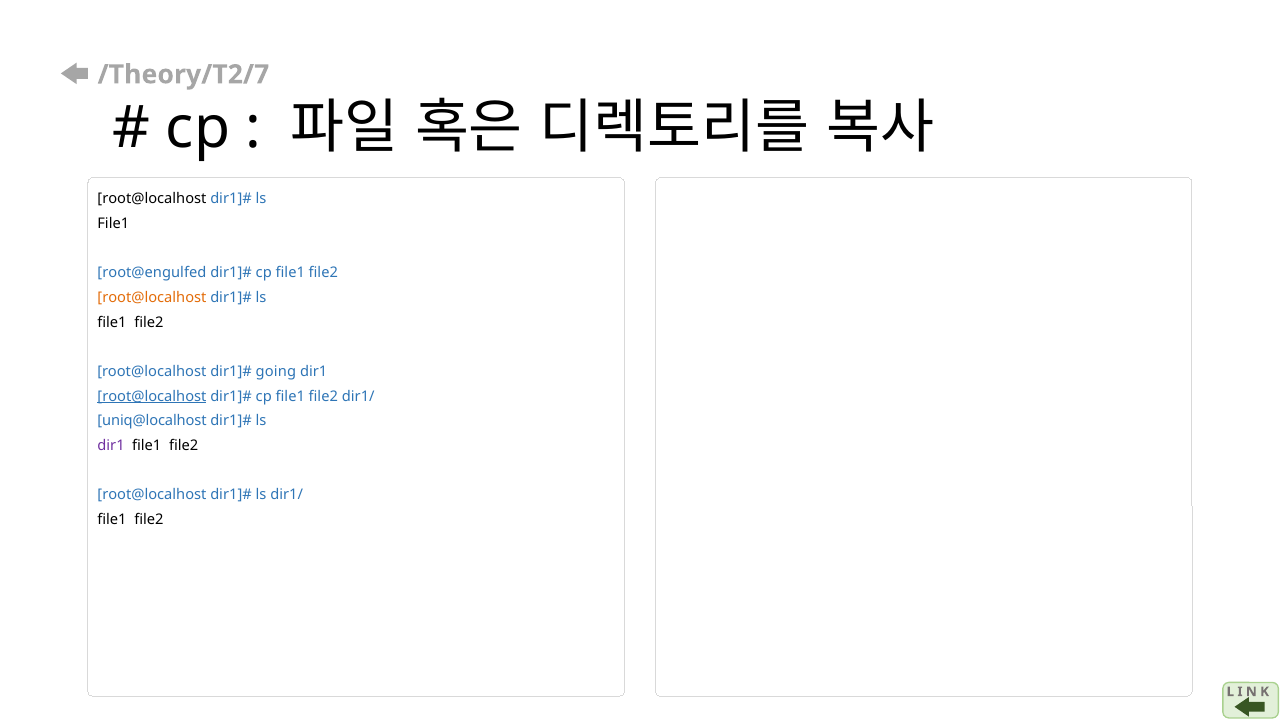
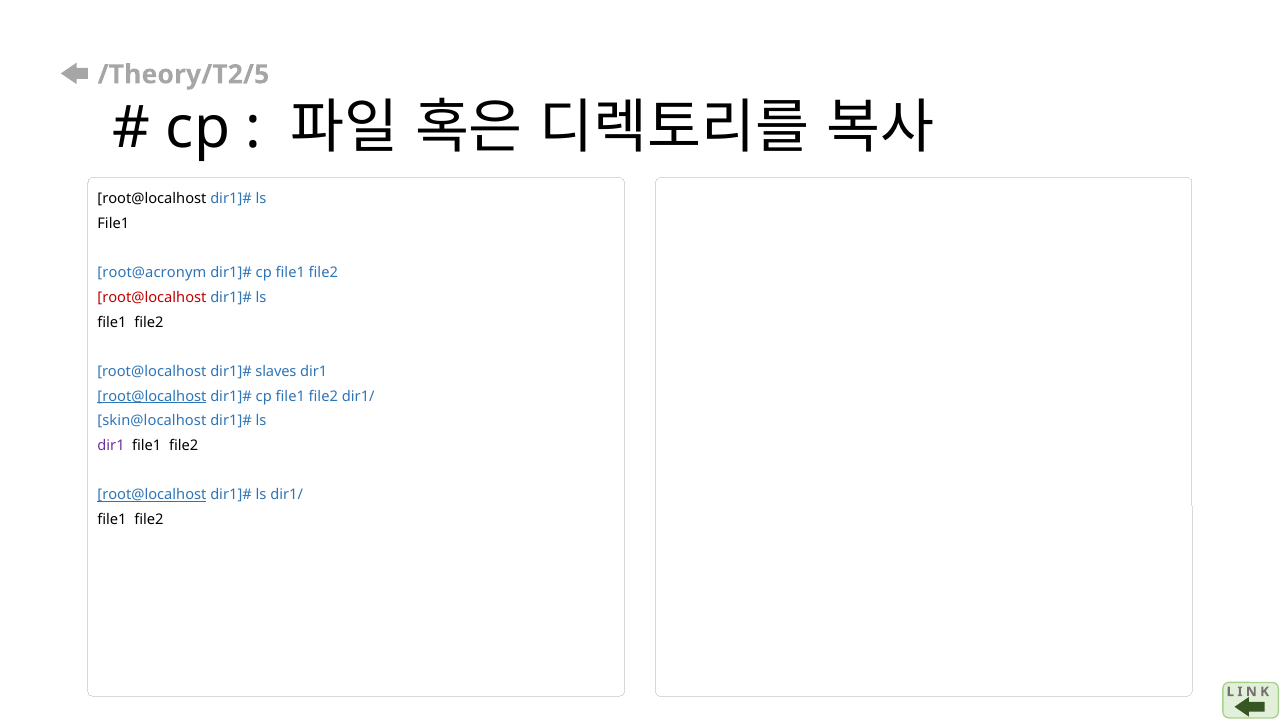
/Theory/T2/7: /Theory/T2/7 -> /Theory/T2/5 (183, 75)
root@engulfed: root@engulfed -> root@acronym (152, 273)
root@localhost colour: orange -> red (152, 298)
going: going -> slaves (276, 372)
uniq@localhost: uniq@localhost -> skin@localhost (152, 421)
root@localhost underline: none -> present (152, 495)
